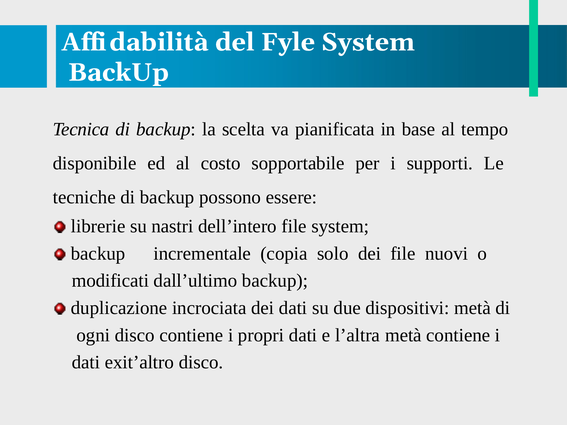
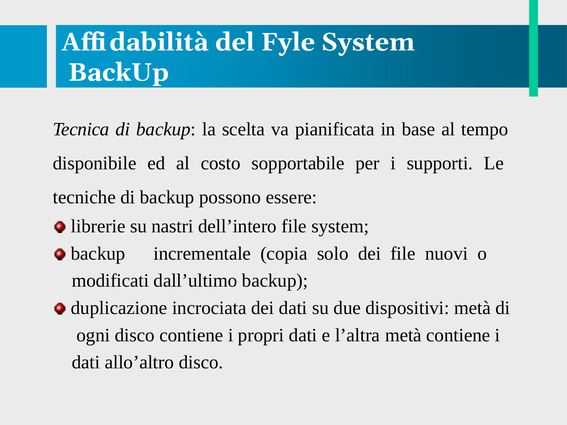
exit’altro: exit’altro -> allo’altro (139, 363)
